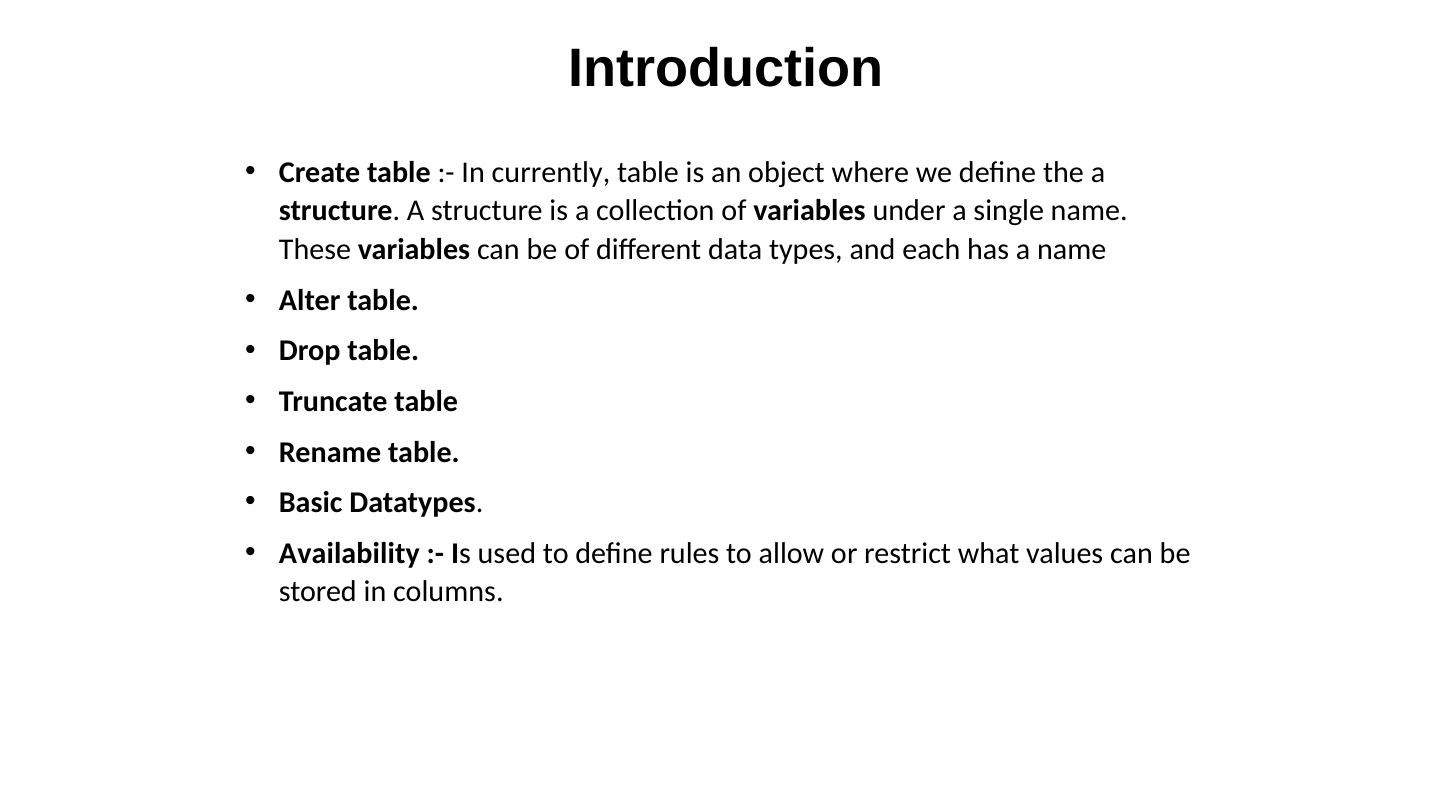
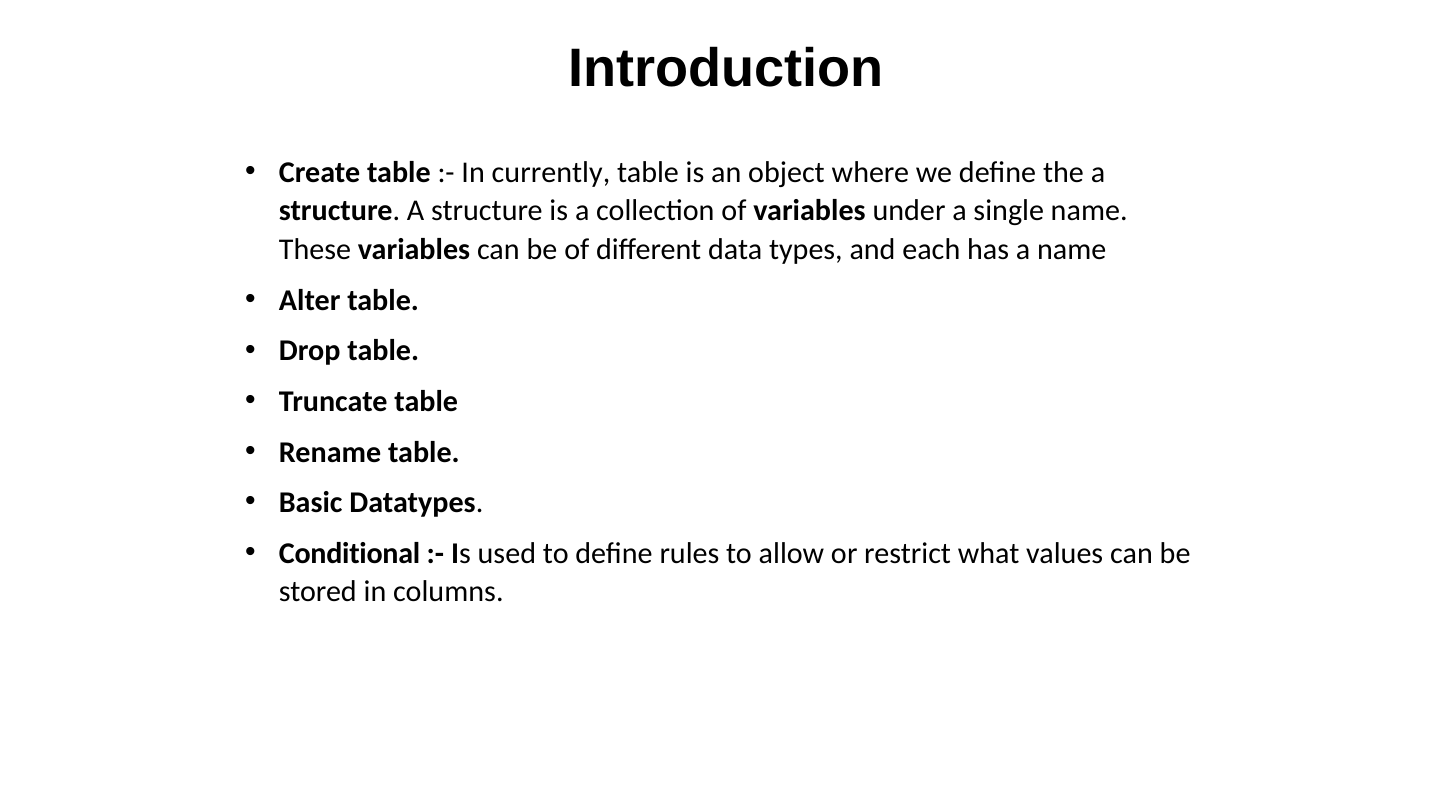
Availability: Availability -> Conditional (350, 553)
